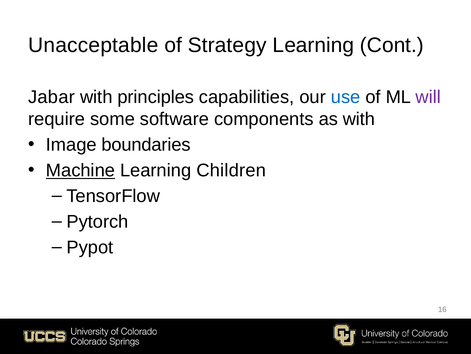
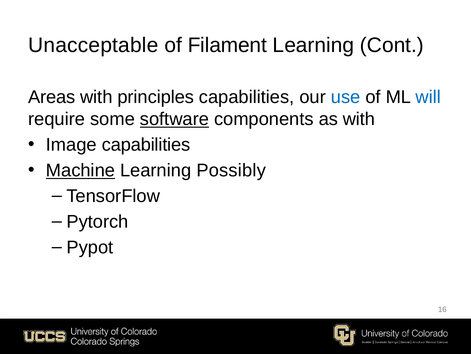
Strategy: Strategy -> Filament (227, 45)
Jabar: Jabar -> Areas (52, 97)
will colour: purple -> blue (428, 97)
software underline: none -> present (174, 119)
Image boundaries: boundaries -> capabilities (146, 145)
Children: Children -> Possibly (231, 170)
